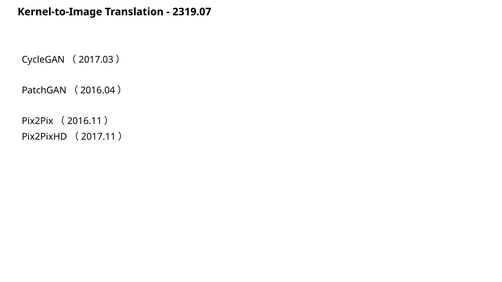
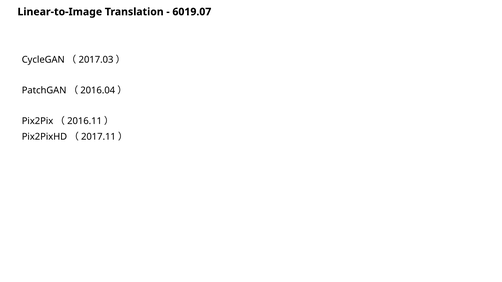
Kernel-to-Image: Kernel-to-Image -> Linear-to-Image (60, 12)
2319.07: 2319.07 -> 6019.07 (192, 12)
